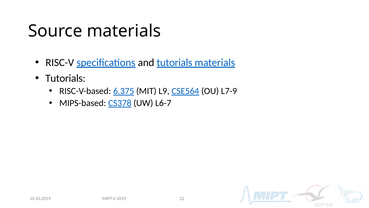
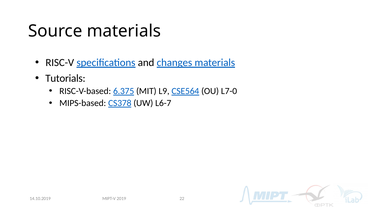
and tutorials: tutorials -> changes (174, 63)
L7-9: L7-9 -> L7-0 (229, 91)
